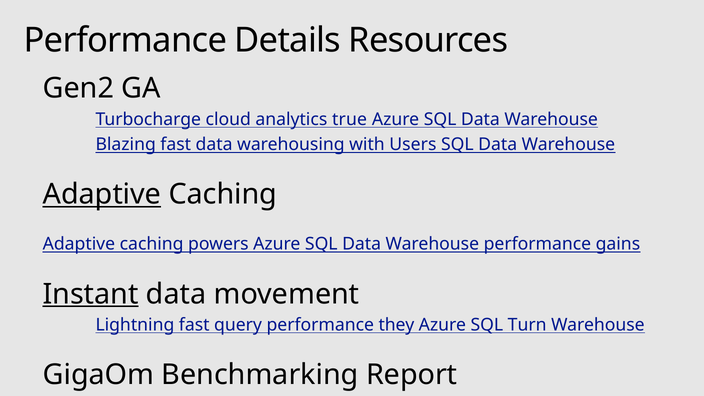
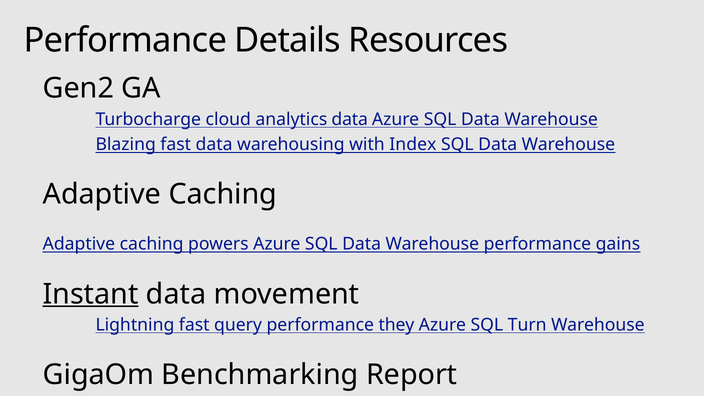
analytics true: true -> data (350, 119)
Users: Users -> Index (413, 144)
Adaptive underline: present -> none (102, 194)
